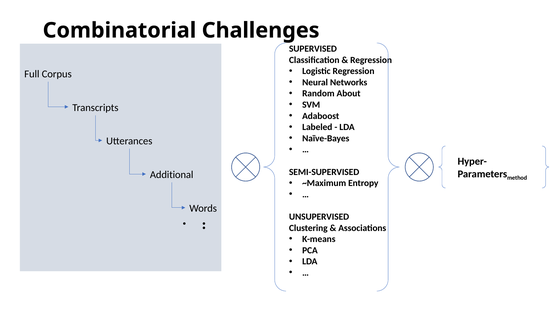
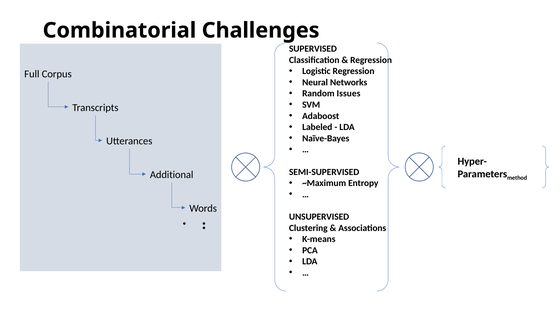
About: About -> Issues (349, 94)
